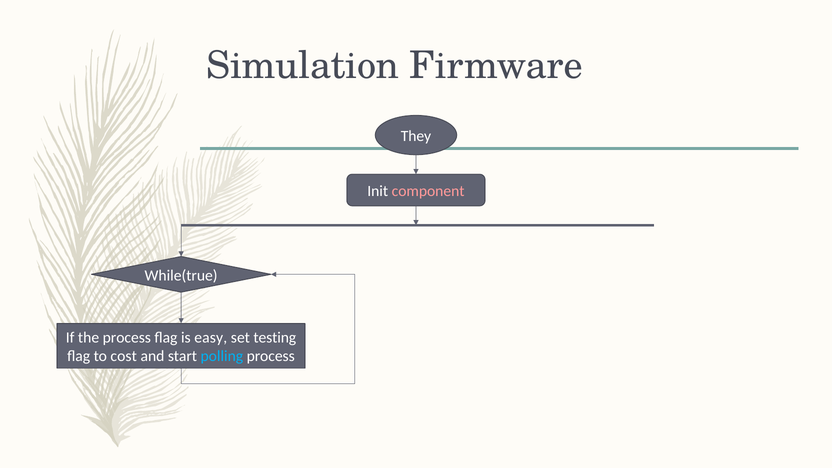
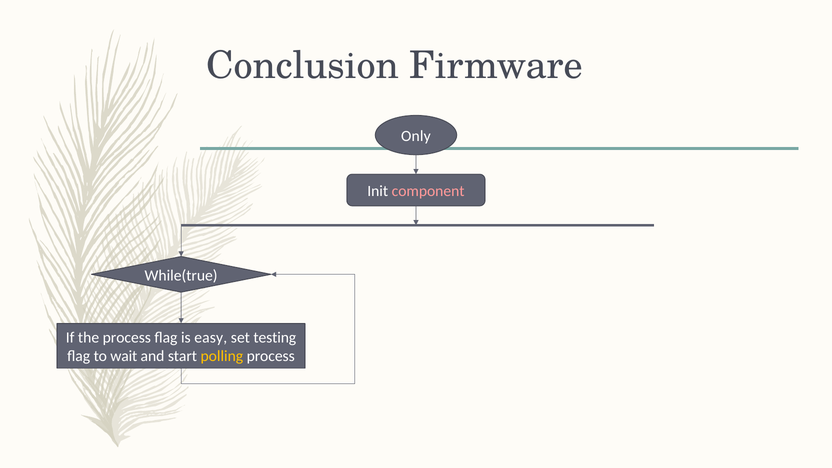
Simulation: Simulation -> Conclusion (303, 66)
They: They -> Only (416, 136)
cost: cost -> wait (124, 356)
polling colour: light blue -> yellow (222, 356)
